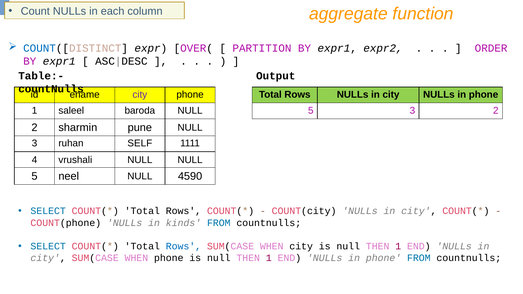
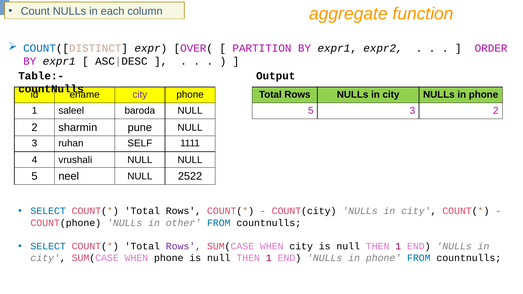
4590: 4590 -> 2522 (190, 176)
kinds: kinds -> other (183, 223)
Rows colour: blue -> purple (183, 246)
